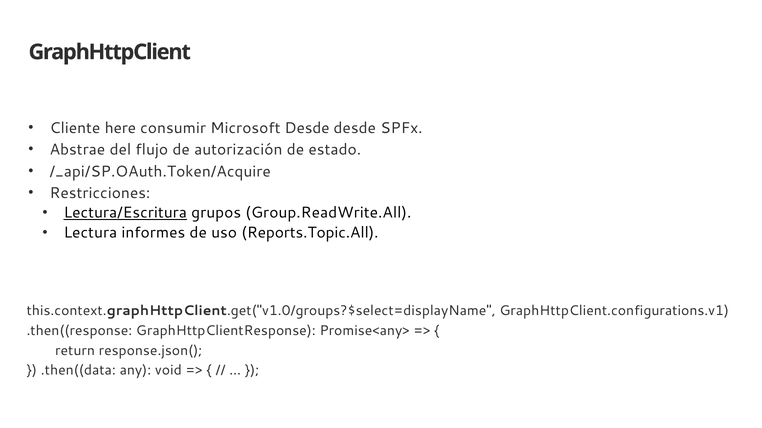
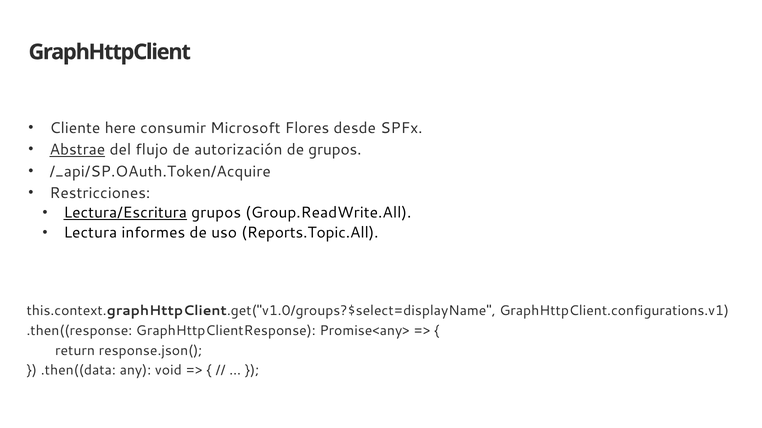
Microsoft Desde: Desde -> Flores (307, 128)
Abstrae underline: none -> present (77, 150)
de estado: estado -> grupos (335, 150)
